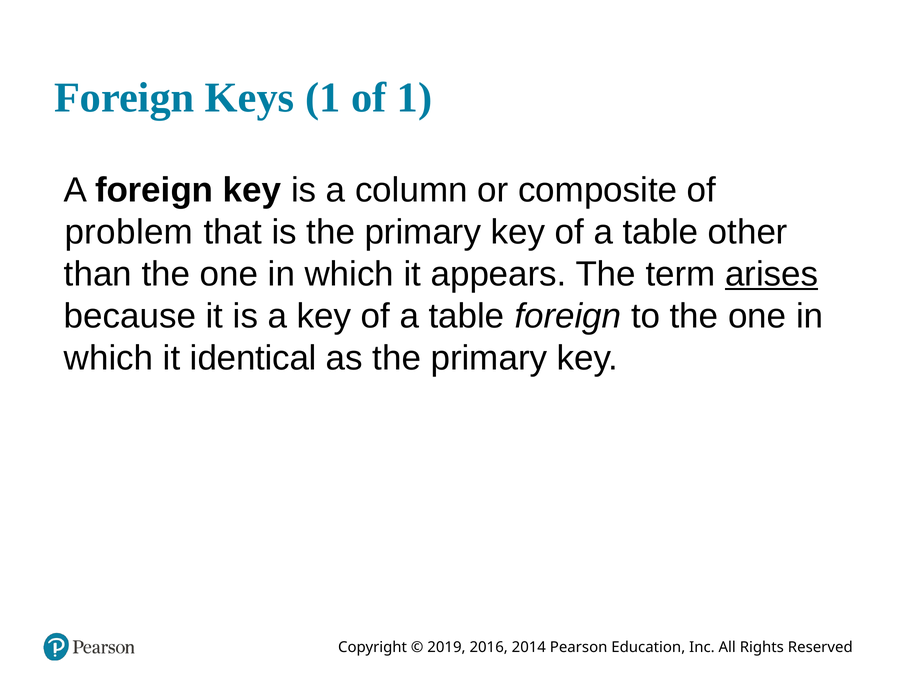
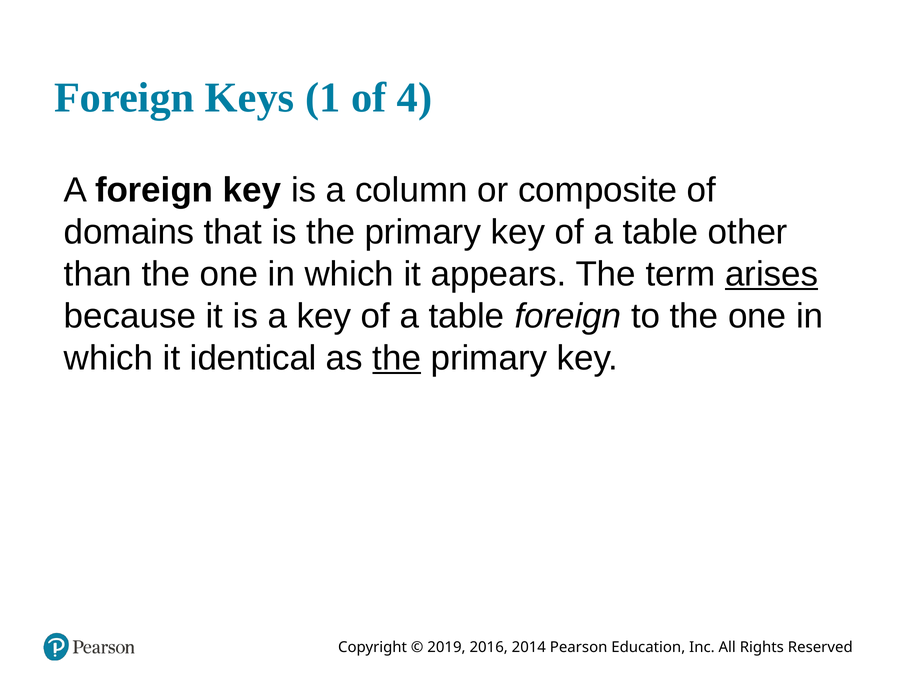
of 1: 1 -> 4 (415, 98)
problem: problem -> domains (129, 232)
the underline: none -> present (397, 358)
